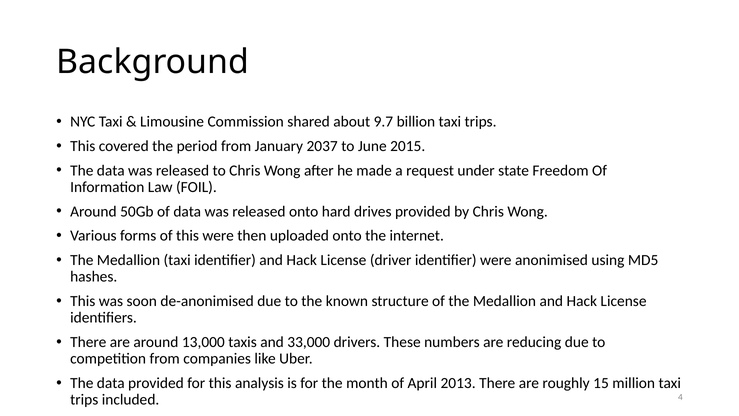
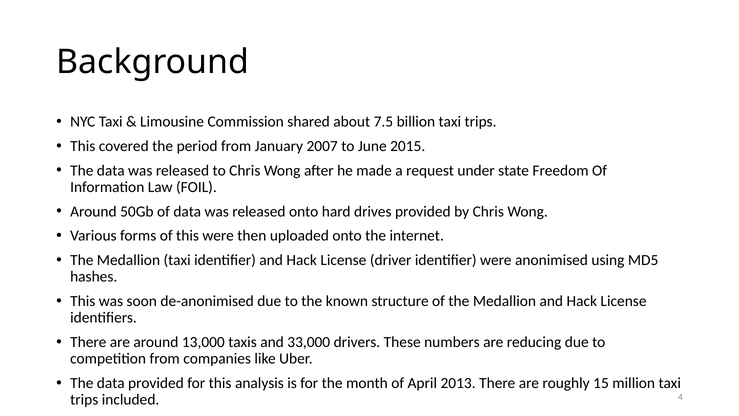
9.7: 9.7 -> 7.5 (383, 122)
2037: 2037 -> 2007 (322, 146)
